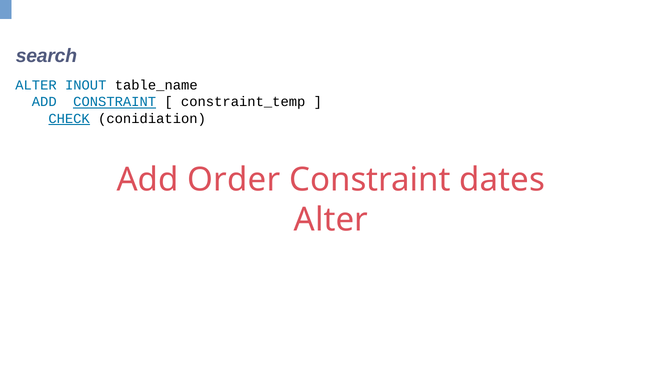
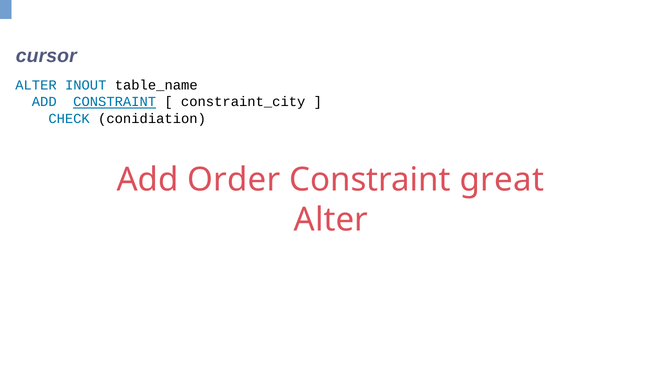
search: search -> cursor (46, 56)
constraint_temp: constraint_temp -> constraint_city (243, 102)
CHECK underline: present -> none (69, 118)
dates: dates -> great (502, 180)
